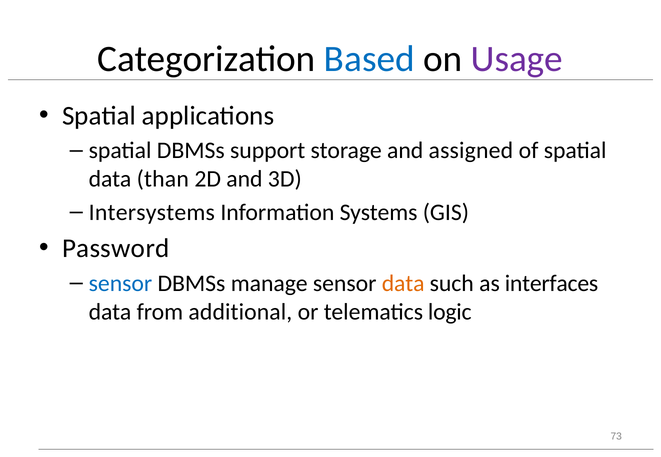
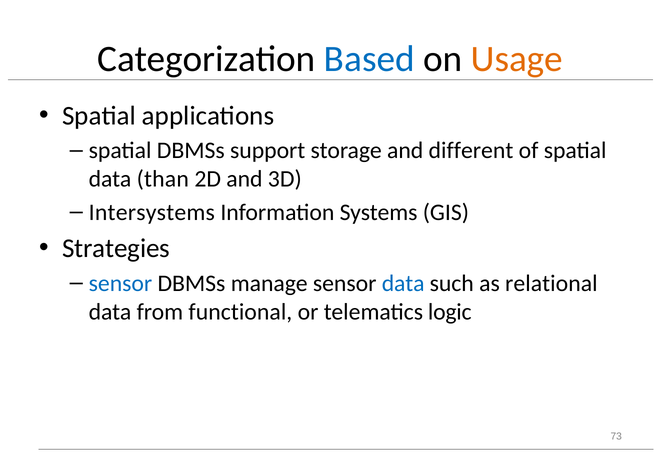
Usage colour: purple -> orange (517, 59)
assigned: assigned -> different (471, 151)
Password: Password -> Strategies (116, 249)
data colour: orange -> blue (403, 284)
interfaces: interfaces -> relational (551, 284)
additional: additional -> functional (240, 312)
